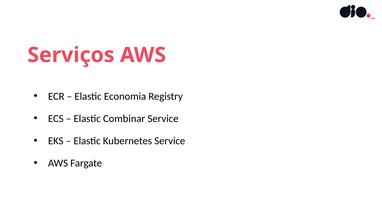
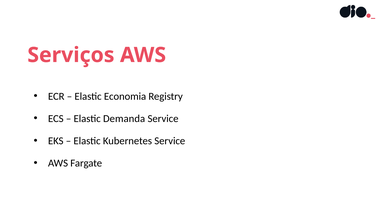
Combinar: Combinar -> Demanda (124, 119)
